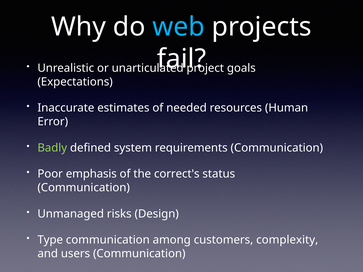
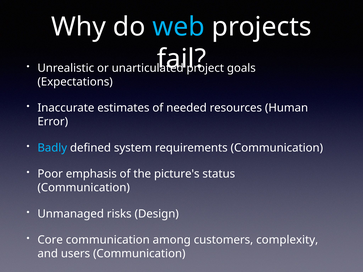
Badly colour: light green -> light blue (52, 148)
correct's: correct's -> picture's (177, 174)
Type: Type -> Core (50, 240)
